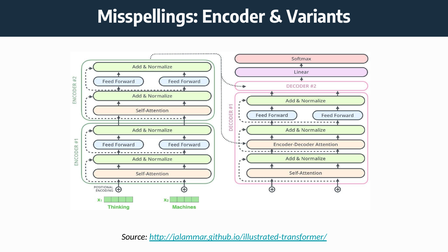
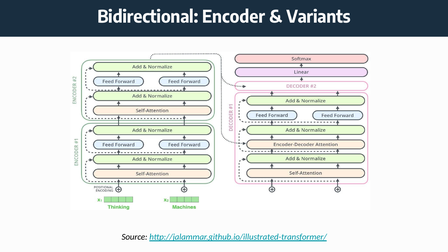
Misspellings: Misspellings -> Bidirectional (148, 17)
